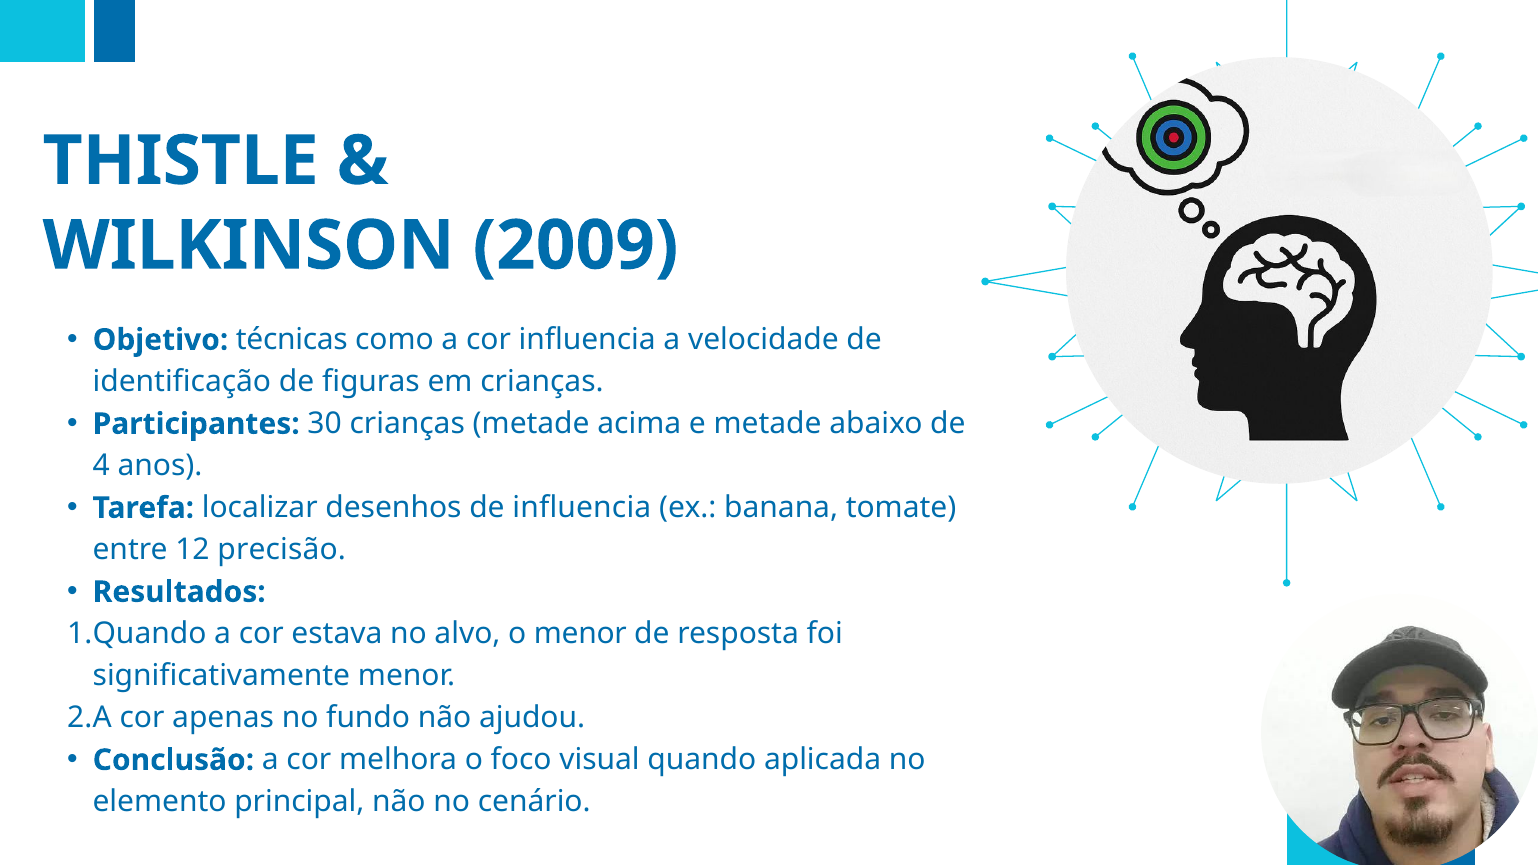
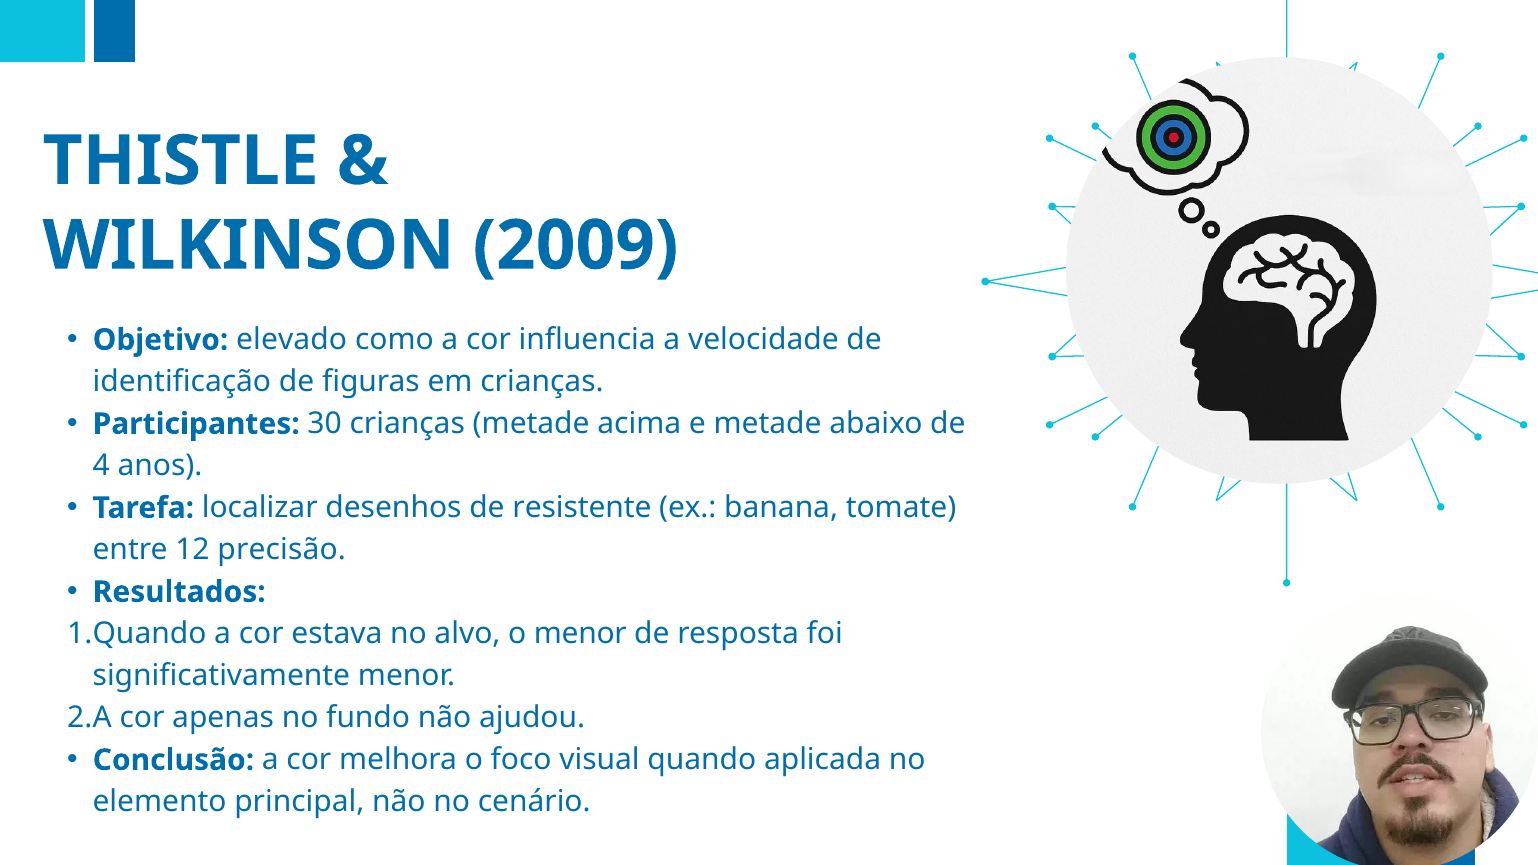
técnicas: técnicas -> elevado (292, 340)
de influencia: influencia -> resistente (582, 508)
